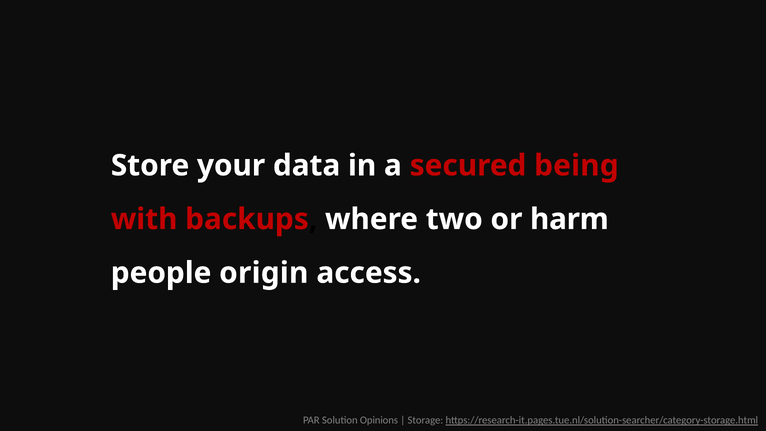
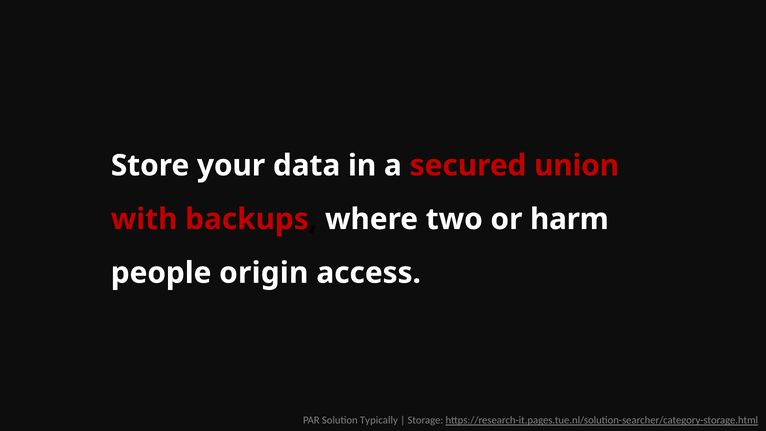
being: being -> union (577, 166)
Opinions: Opinions -> Typically (379, 420)
